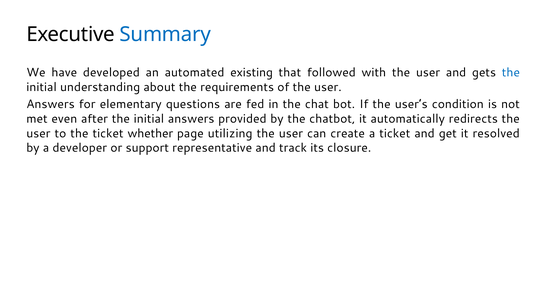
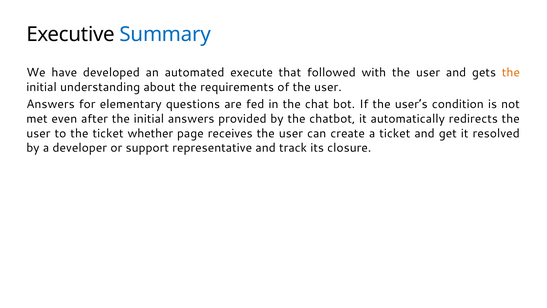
existing: existing -> execute (252, 72)
the colour: blue -> orange (511, 72)
utilizing: utilizing -> receives (230, 133)
